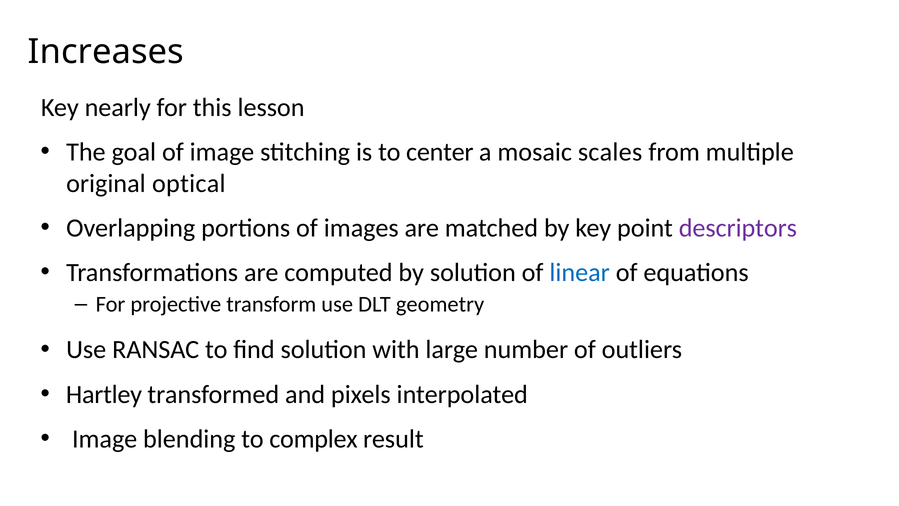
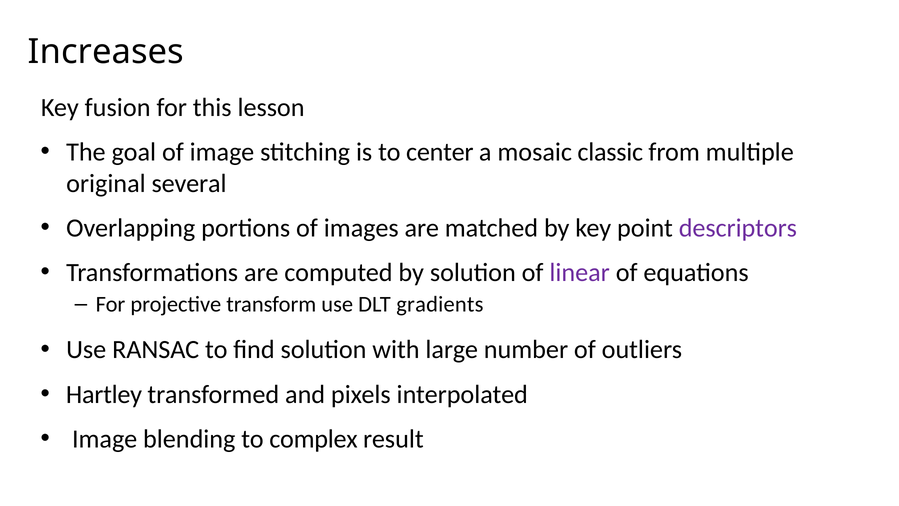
nearly: nearly -> fusion (118, 108)
scales: scales -> classic (610, 152)
optical: optical -> several (189, 183)
linear colour: blue -> purple (580, 272)
geometry: geometry -> gradients (440, 304)
